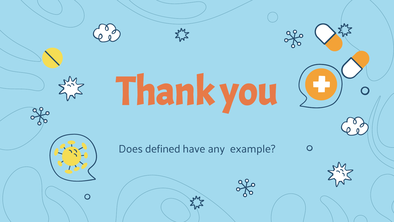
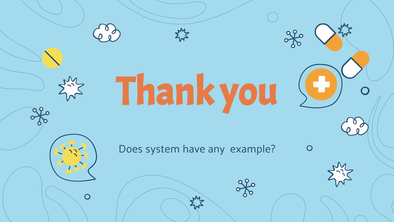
defined: defined -> system (163, 149)
